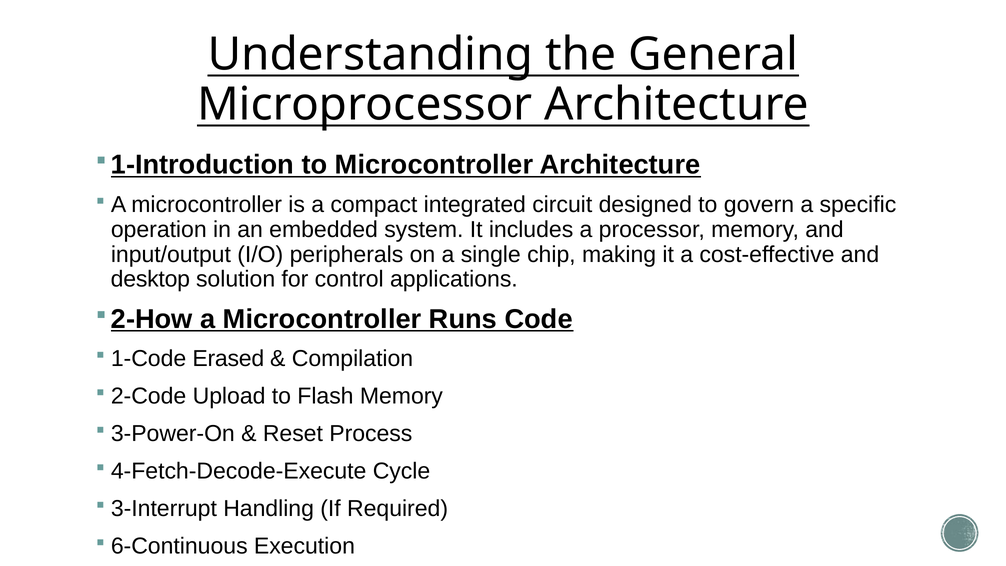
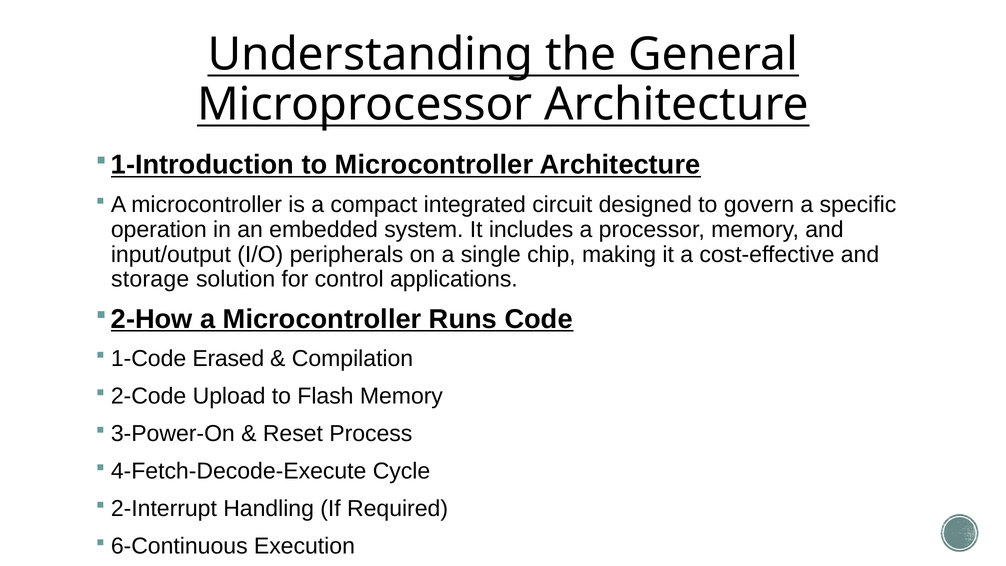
desktop: desktop -> storage (150, 279)
3-Interrupt: 3-Interrupt -> 2-Interrupt (164, 509)
